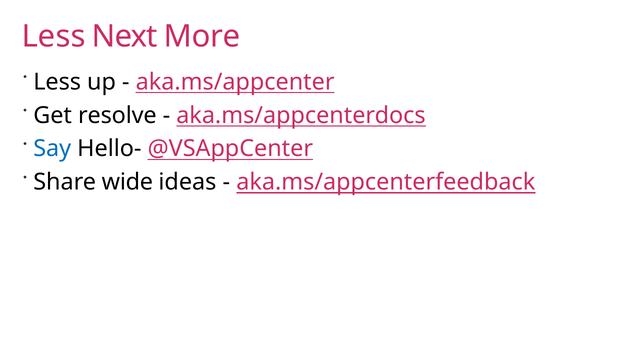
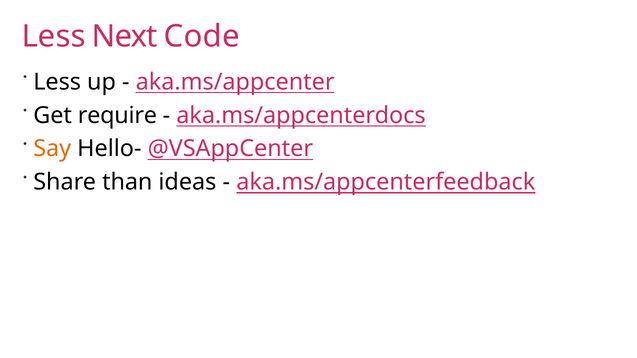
More: More -> Code (202, 36)
resolve: resolve -> require (117, 115)
Say colour: blue -> orange (52, 149)
wide: wide -> than (127, 182)
